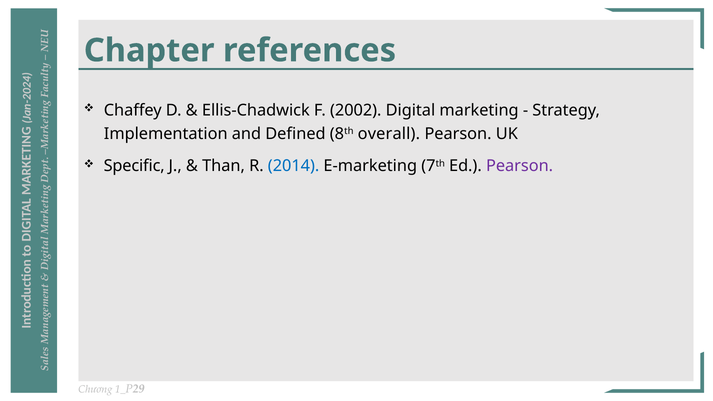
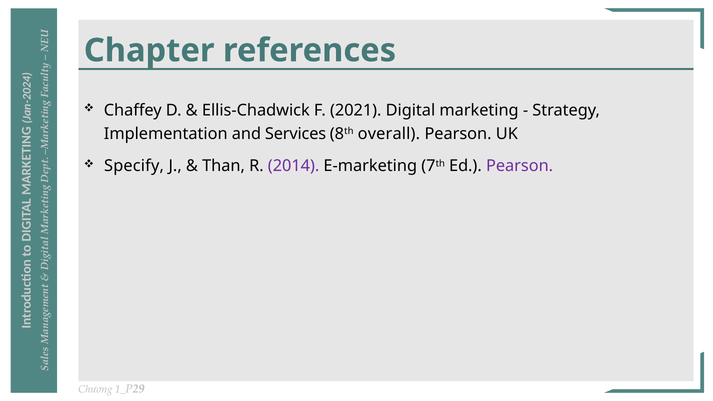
2002: 2002 -> 2021 (356, 110)
Defined: Defined -> Services (296, 134)
Specific: Specific -> Specify (134, 166)
2014 colour: blue -> purple (294, 166)
